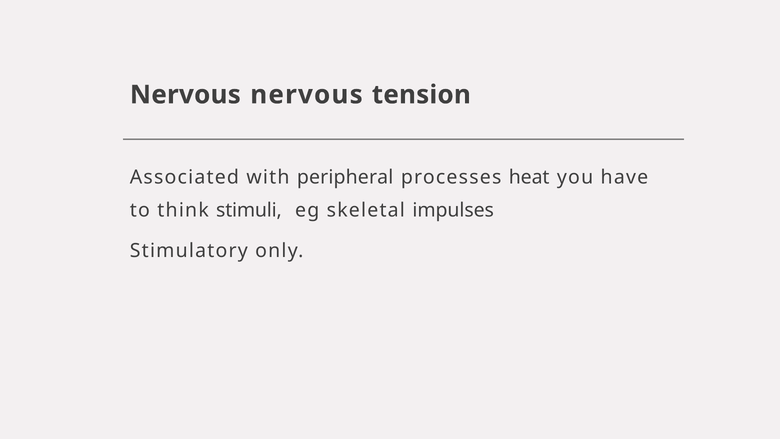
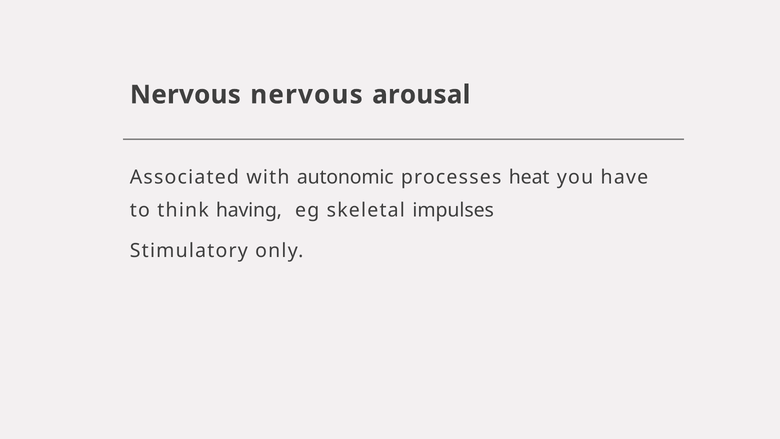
tension: tension -> arousal (421, 95)
peripheral: peripheral -> autonomic (345, 177)
stimuli: stimuli -> having (249, 210)
